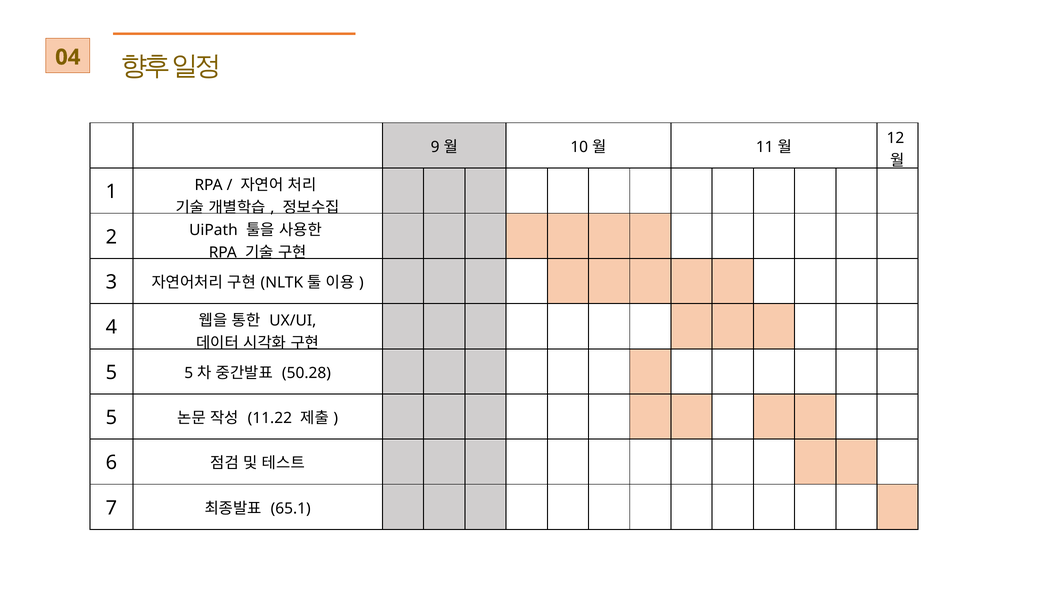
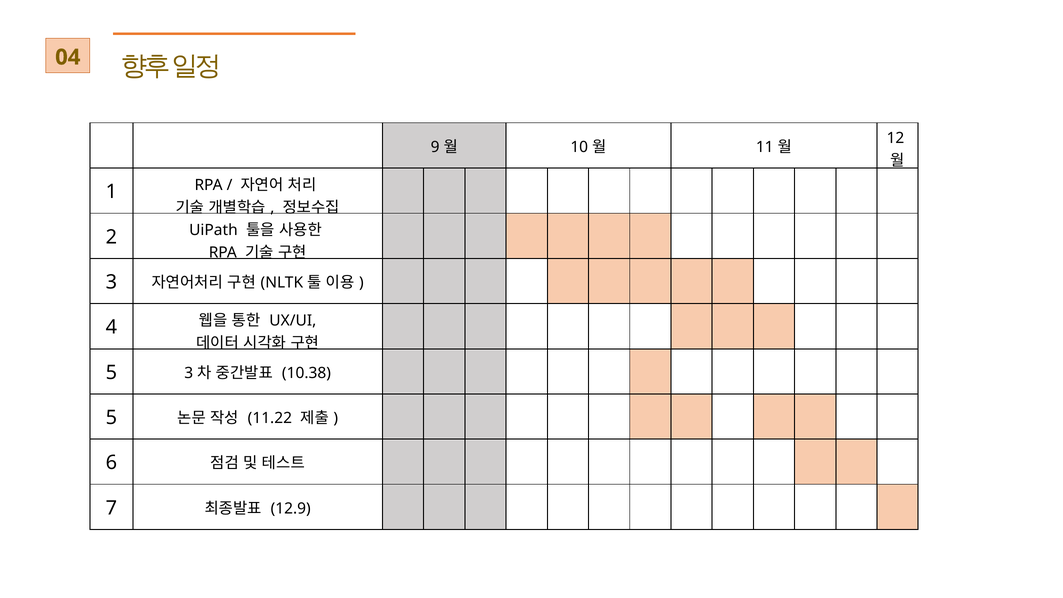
5 5: 5 -> 3 (189, 373)
50.28: 50.28 -> 10.38 (306, 373)
65.1: 65.1 -> 12.9 (291, 508)
